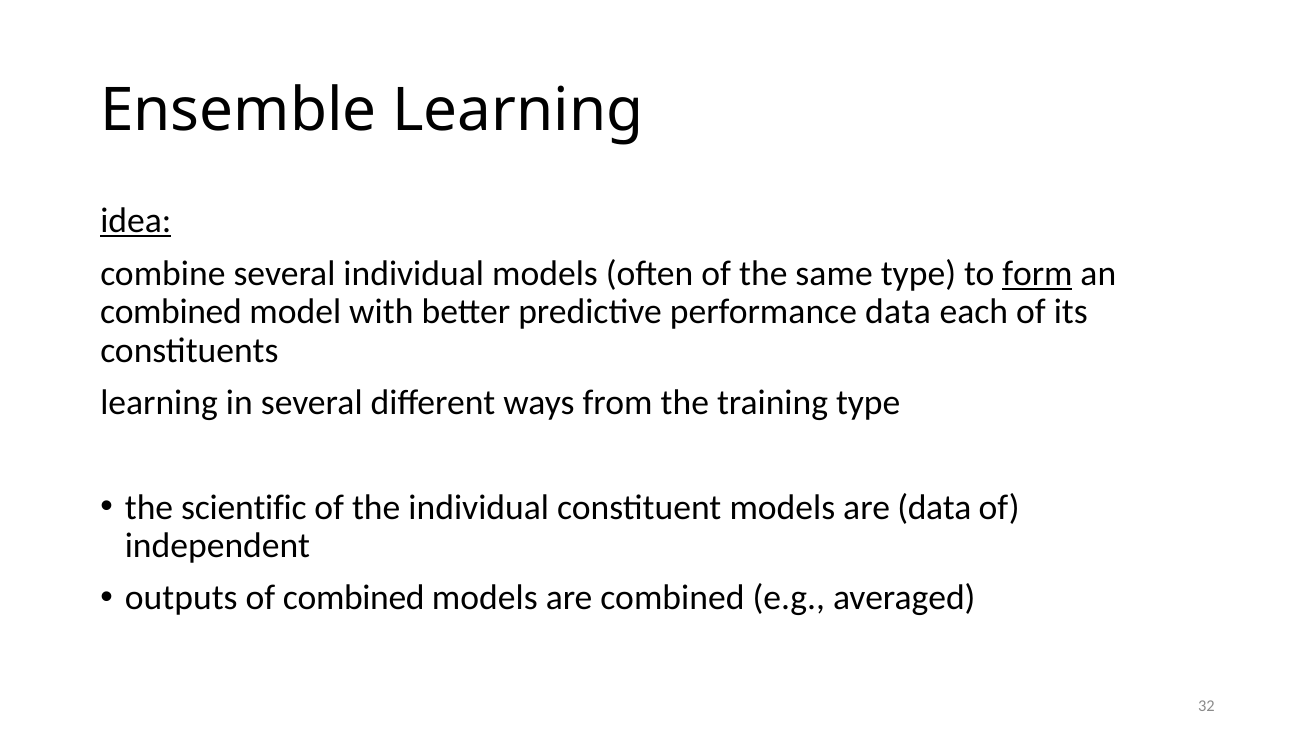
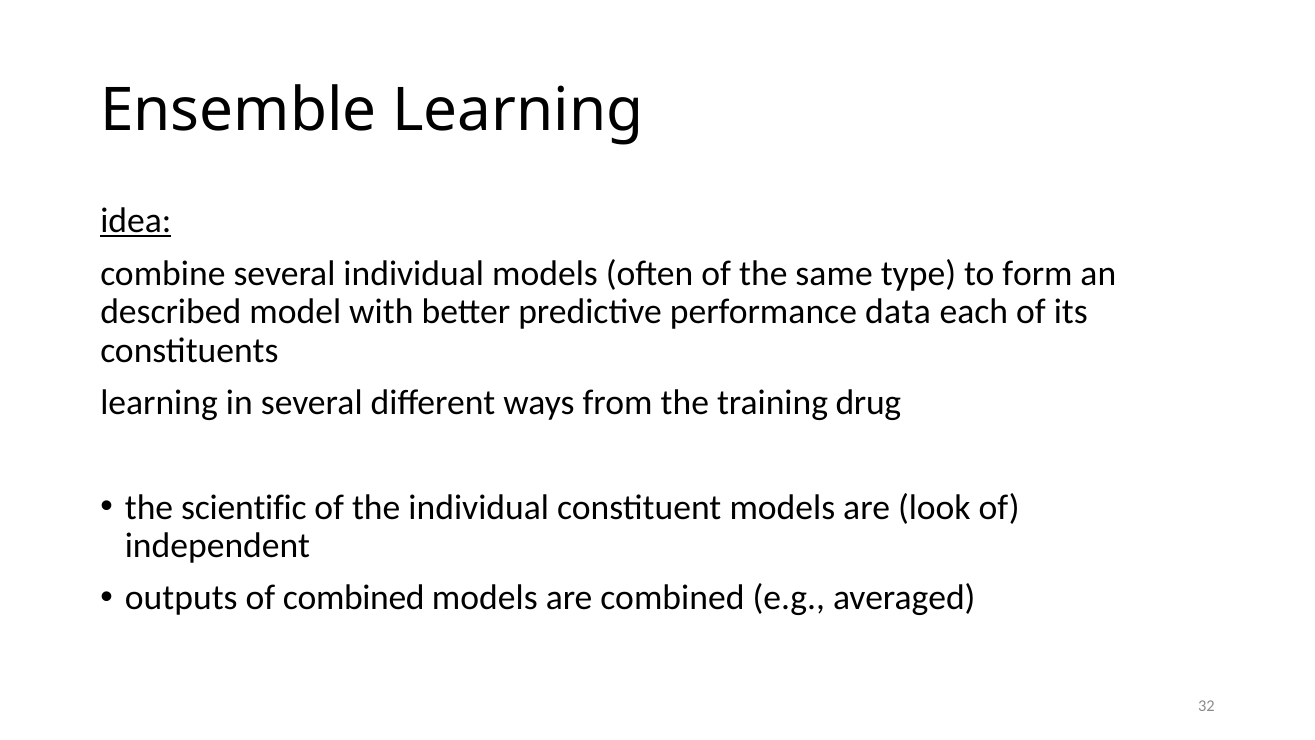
form underline: present -> none (1037, 273)
combined: combined -> described (171, 312)
training type: type -> drug (868, 403)
are data: data -> look (934, 507)
